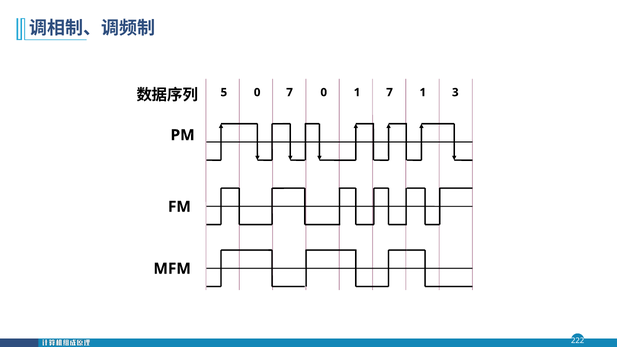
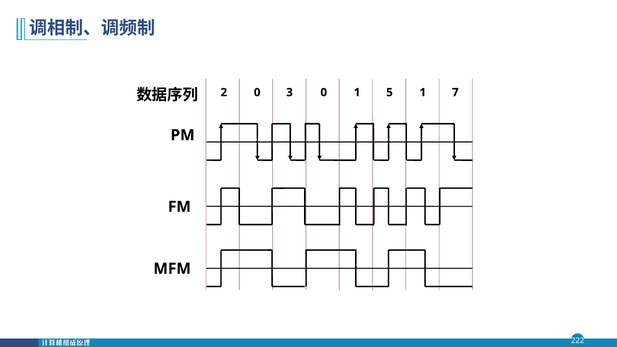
5: 5 -> 2 (224, 92)
0 7: 7 -> 3 (290, 92)
1 7: 7 -> 5 (390, 92)
3: 3 -> 7 (455, 92)
